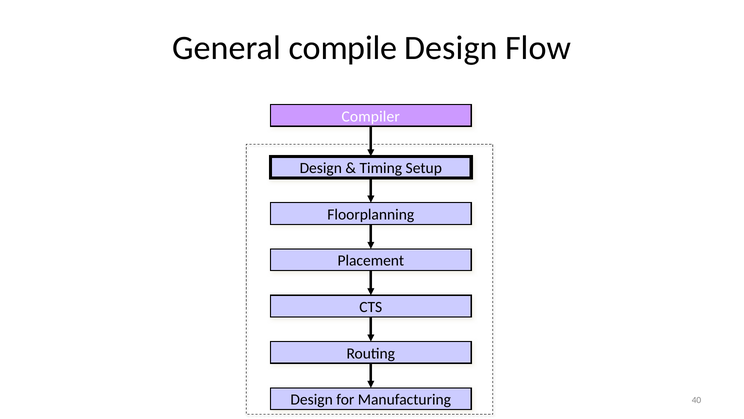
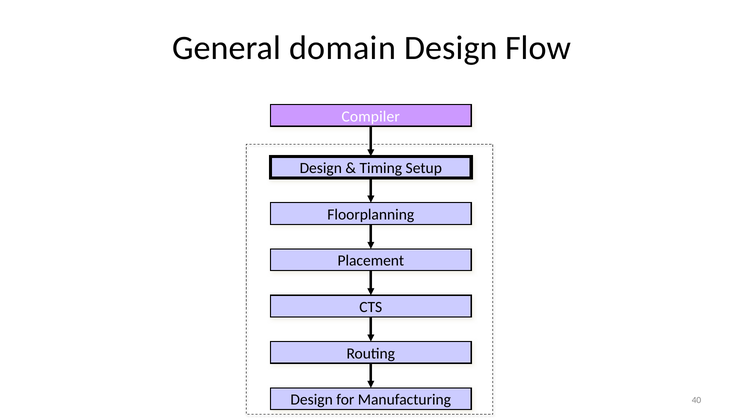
compile: compile -> domain (343, 48)
